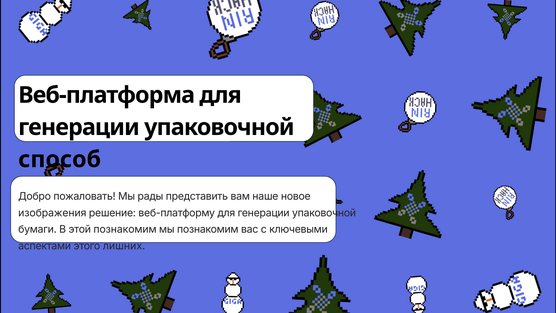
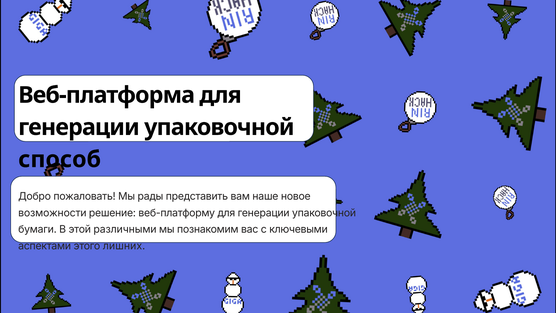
изображения: изображения -> возможности (52, 213)
этой познакомим: познакомим -> различными (125, 229)
